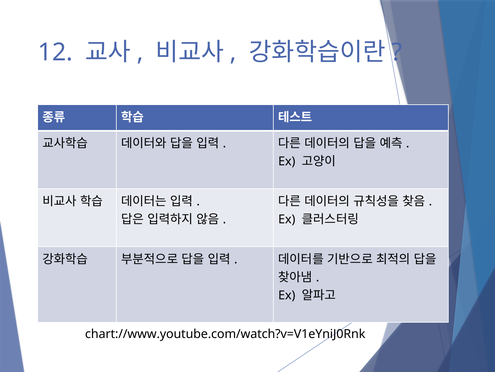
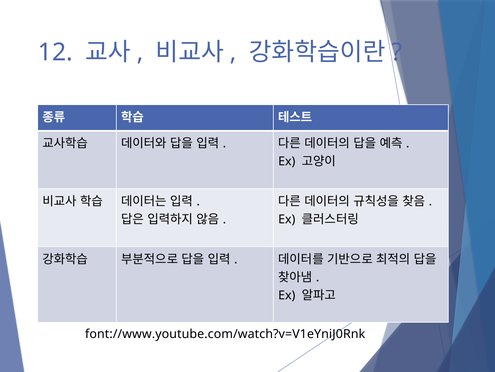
chart://www.youtube.com/watch?v=V1eYniJ0Rnk: chart://www.youtube.com/watch?v=V1eYniJ0Rnk -> font://www.youtube.com/watch?v=V1eYniJ0Rnk (225, 333)
